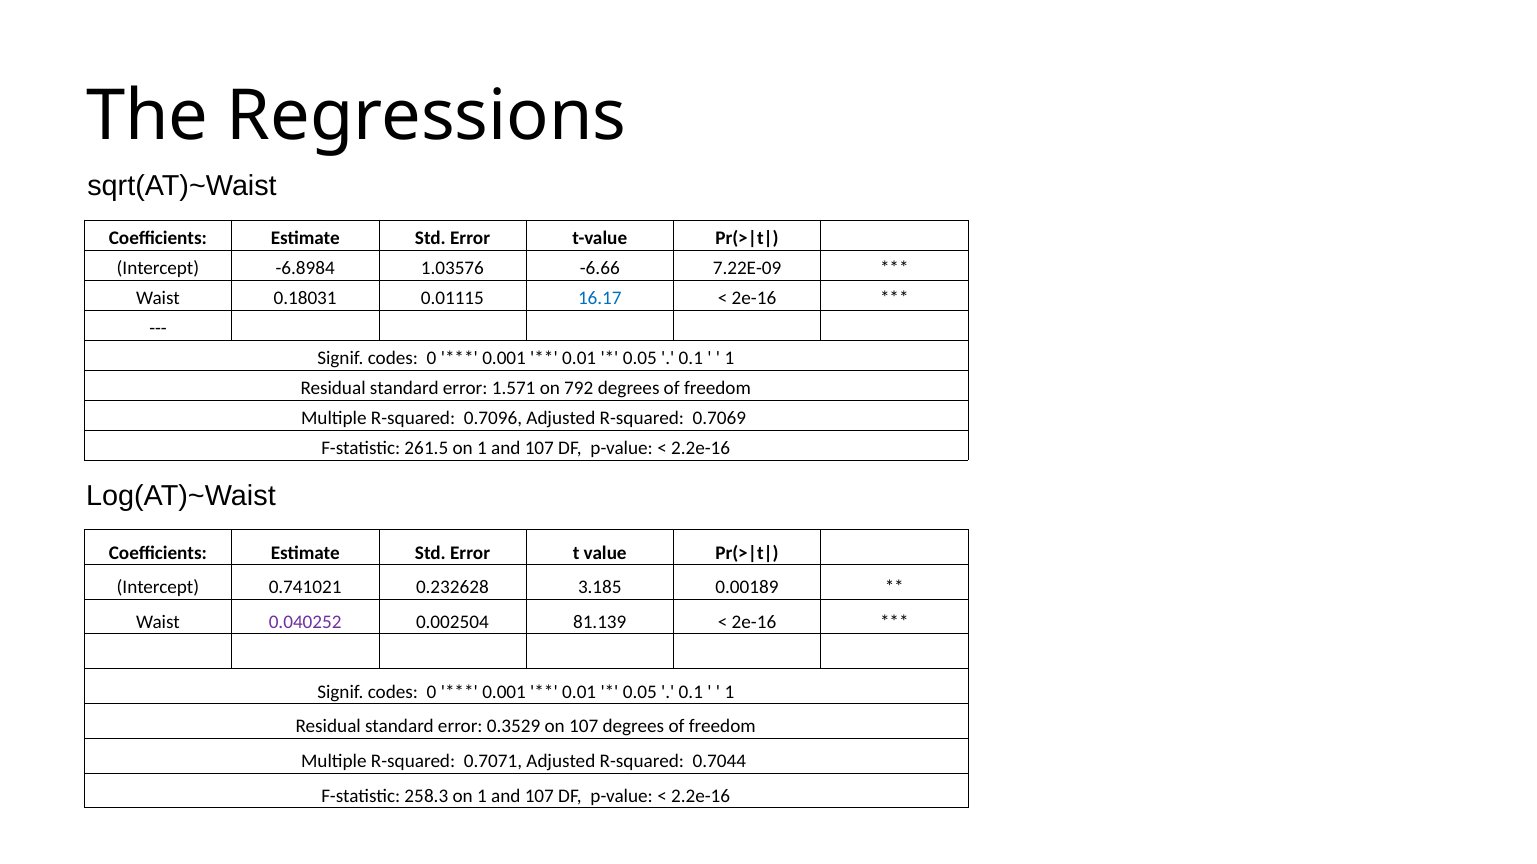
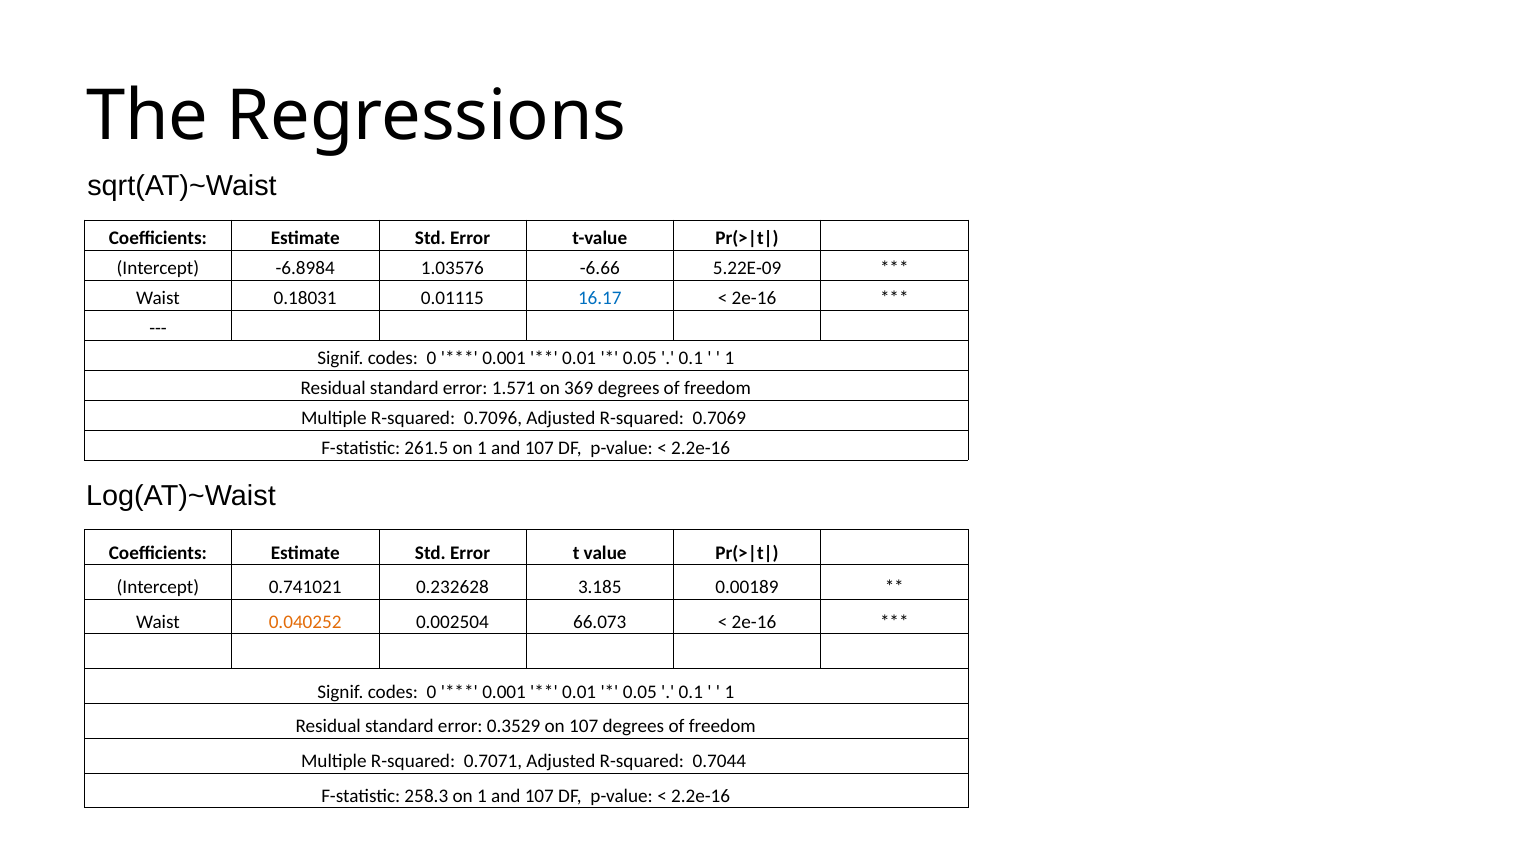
7.22E-09: 7.22E-09 -> 5.22E-09 (747, 269)
792: 792 -> 369 (579, 389)
0.040252 colour: purple -> orange (305, 623)
81.139: 81.139 -> 66.073 (600, 623)
